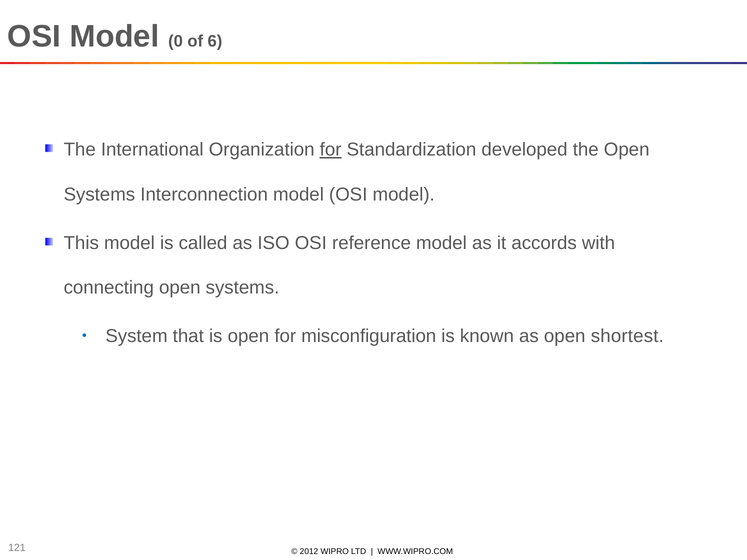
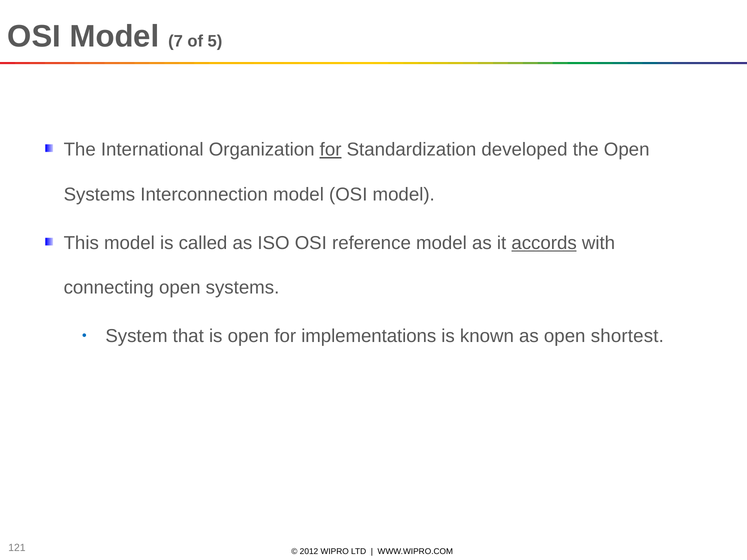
0: 0 -> 7 (176, 41)
6: 6 -> 5 (215, 41)
accords underline: none -> present (544, 243)
misconfiguration: misconfiguration -> implementations (369, 336)
